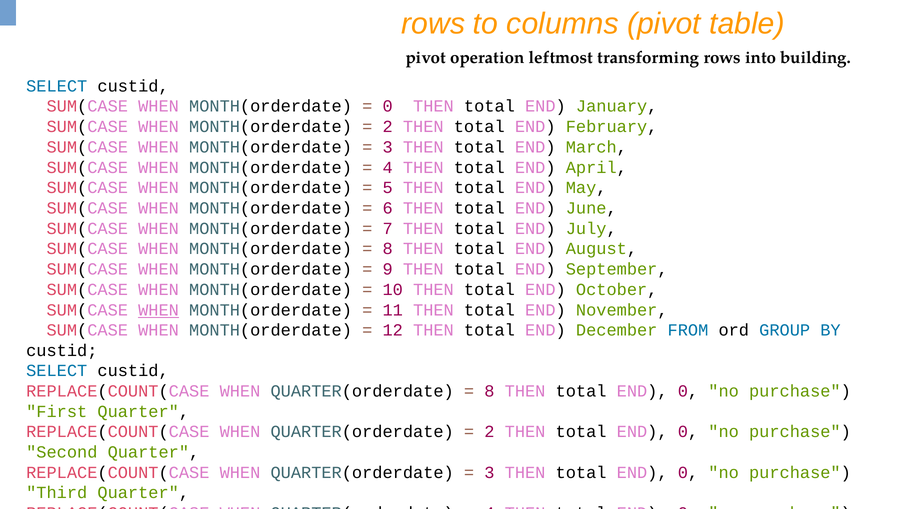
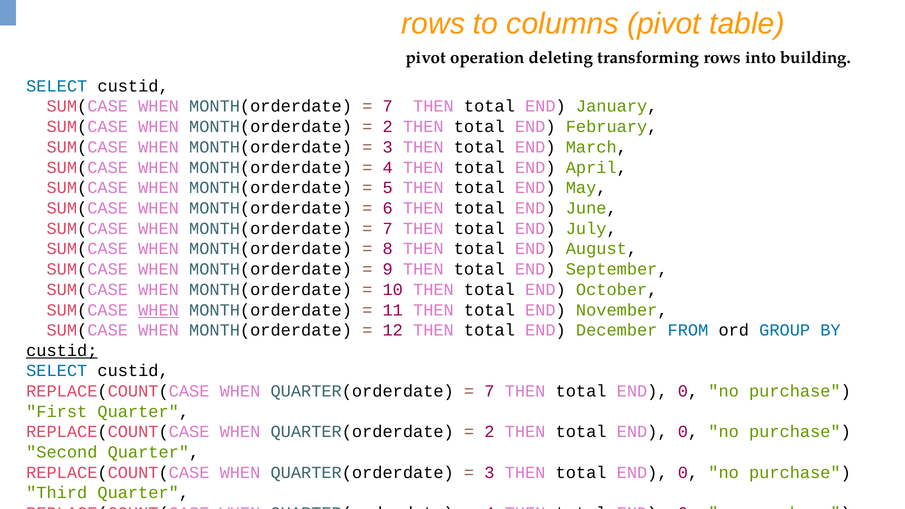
leftmost: leftmost -> deleting (561, 58)
0: 0 -> 7 (388, 106)
custid underline: none -> present (62, 351)
8: 8 -> 7 (489, 391)
